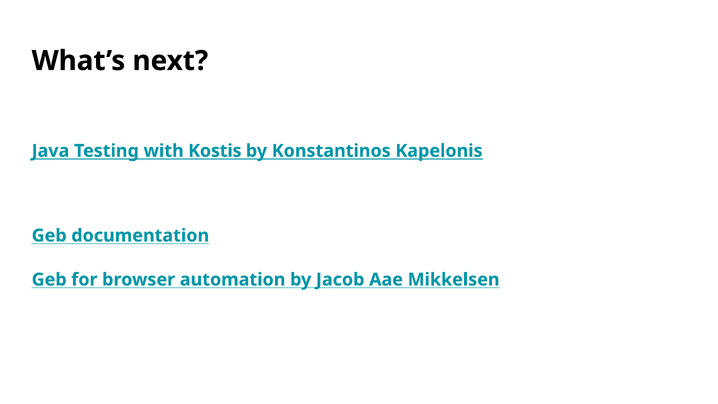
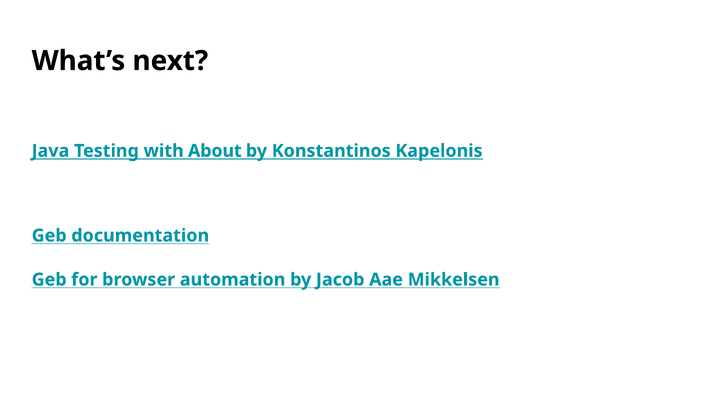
Kostis: Kostis -> About (215, 151)
